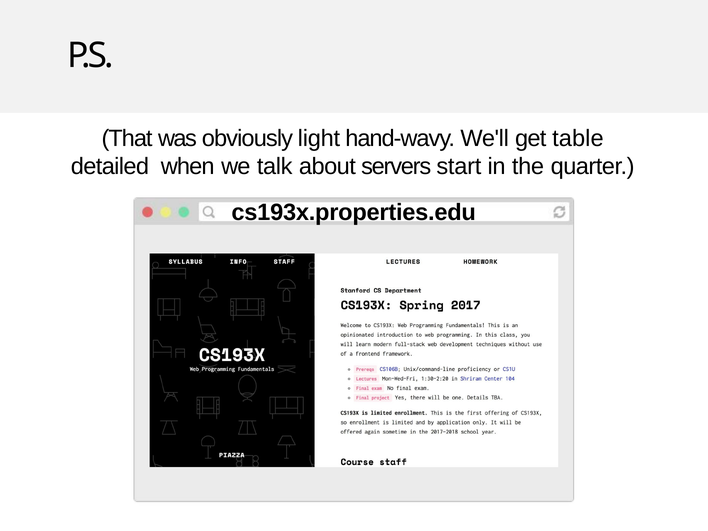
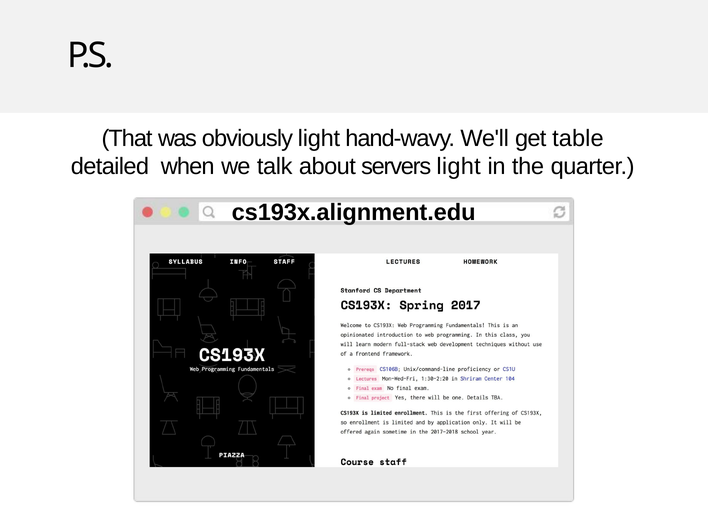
servers start: start -> light (459, 167)
cs193x.properties.edu: cs193x.properties.edu -> cs193x.alignment.edu (354, 212)
